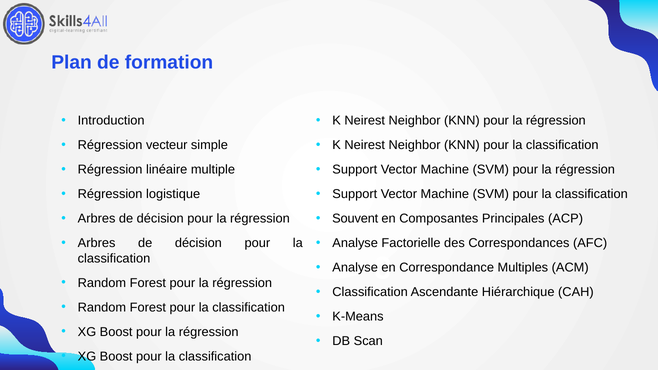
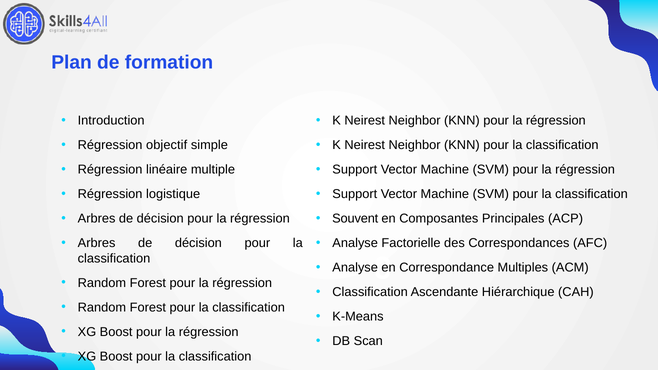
vecteur: vecteur -> objectif (167, 145)
